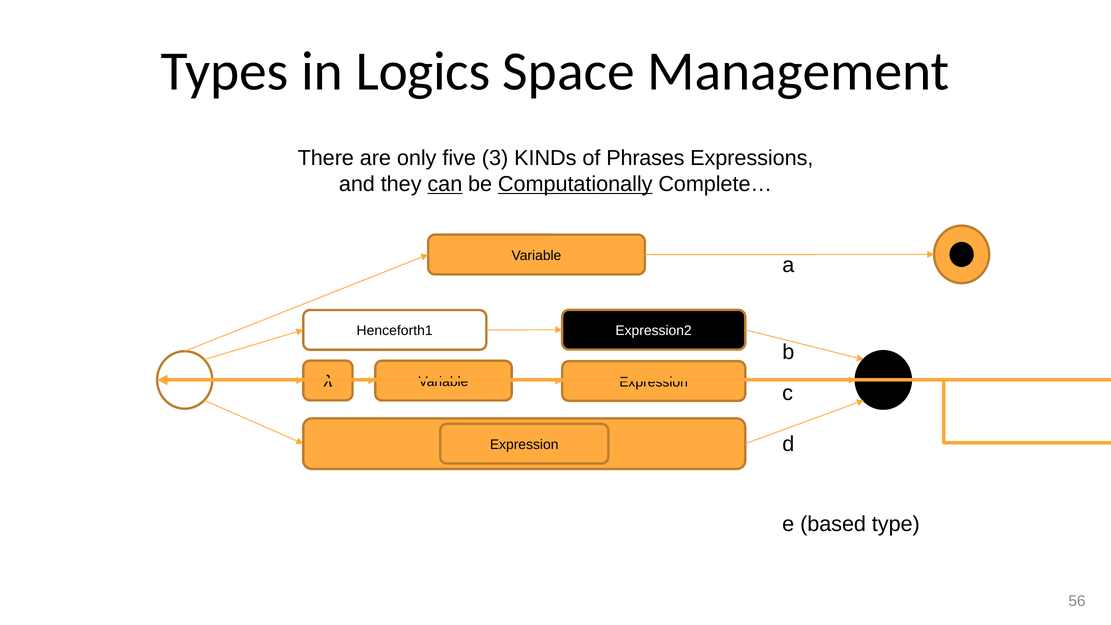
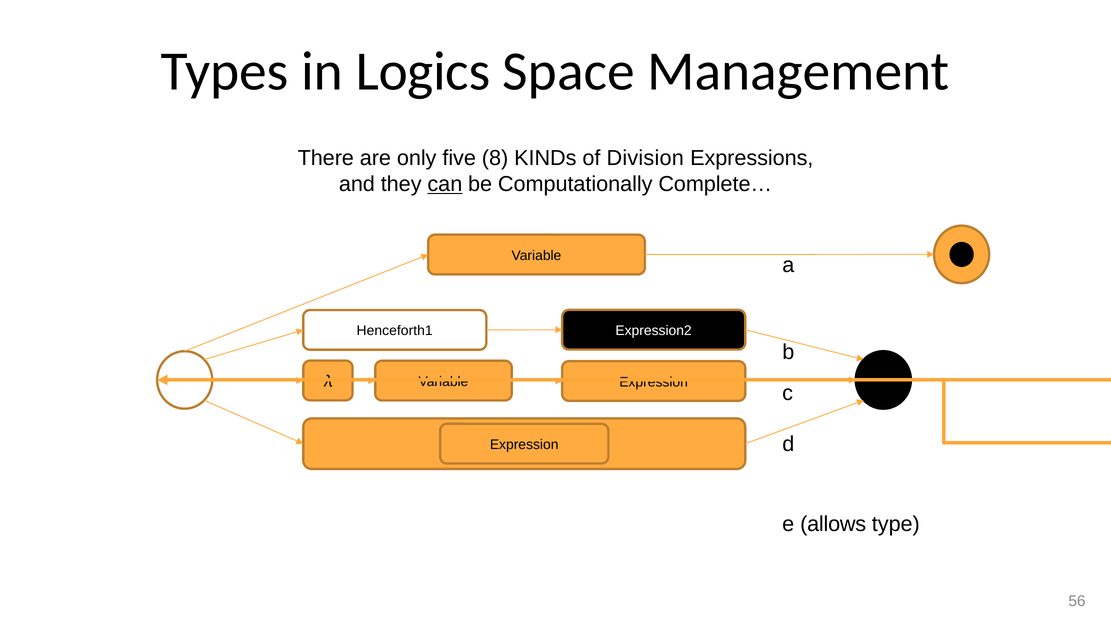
3: 3 -> 8 (495, 158)
Phrases: Phrases -> Division (645, 158)
Computationally underline: present -> none (575, 184)
based: based -> allows (833, 524)
